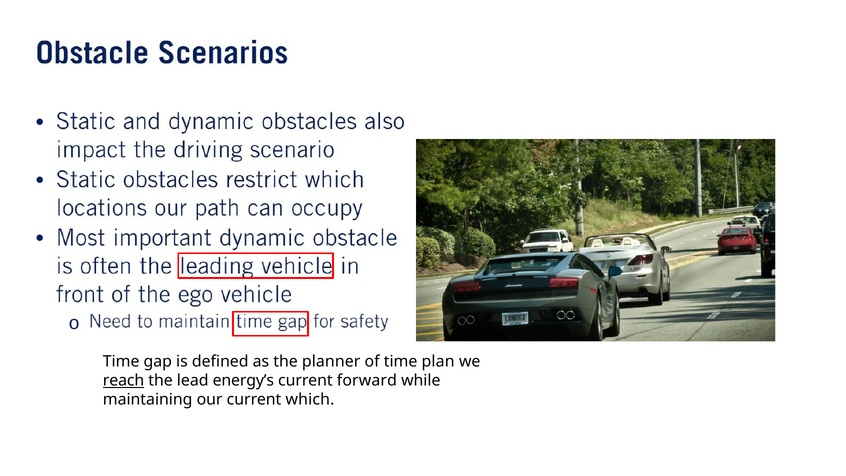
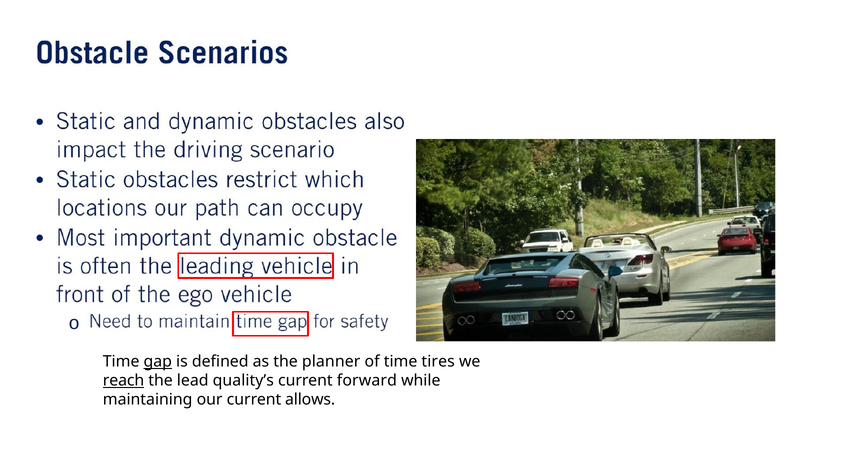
gap underline: none -> present (158, 362)
plan: plan -> tires (438, 362)
energy’s: energy’s -> quality’s (243, 381)
which: which -> allows (310, 400)
